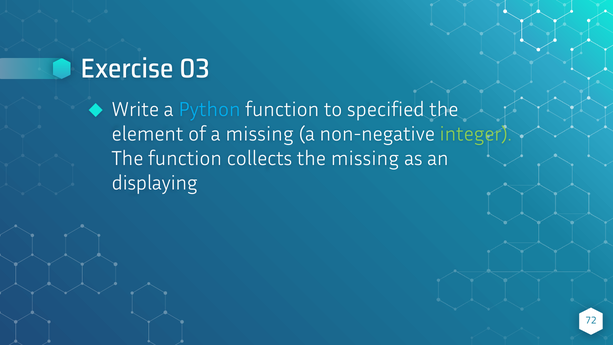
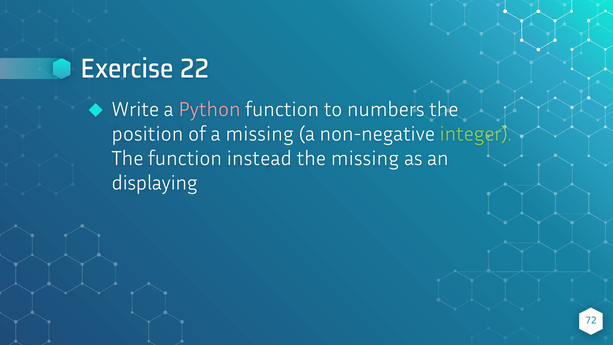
03: 03 -> 22 (195, 69)
Python colour: light blue -> pink (209, 110)
specified: specified -> numbers (386, 110)
element: element -> position (147, 134)
collects: collects -> instead (259, 159)
